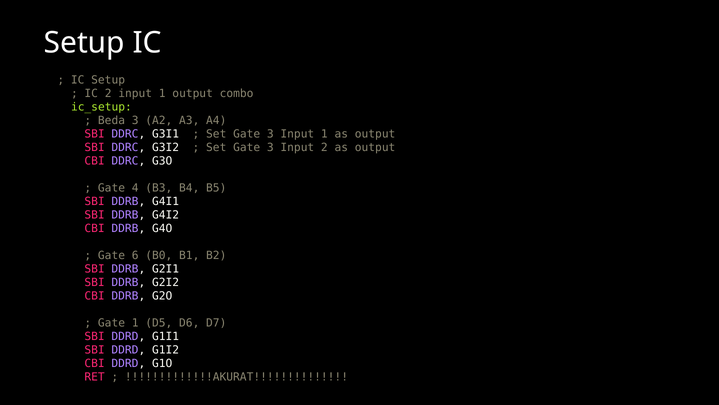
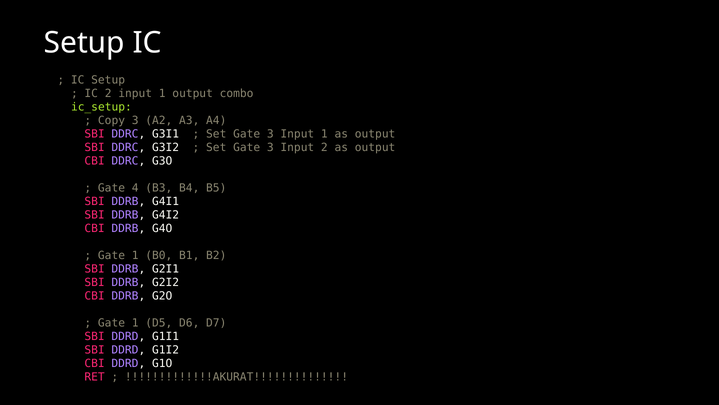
Beda: Beda -> Copy (112, 120)
6: 6 -> 1 (135, 255)
